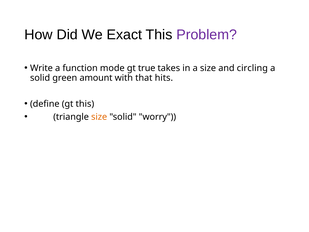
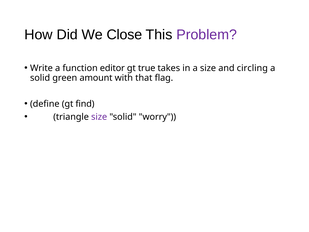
Exact: Exact -> Close (124, 35)
mode: mode -> editor (112, 68)
hits: hits -> flag (164, 78)
gt this: this -> find (85, 104)
size colour: orange -> purple (99, 117)
